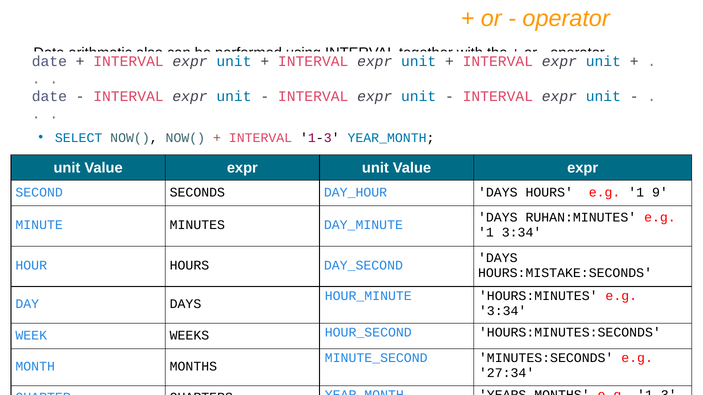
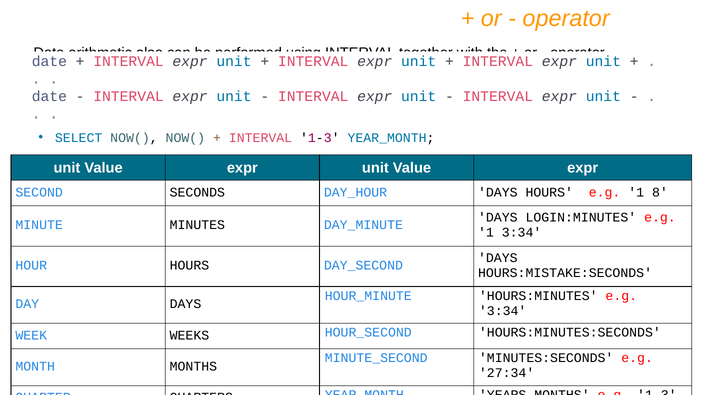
9: 9 -> 8 (660, 192)
RUHAN:MINUTES: RUHAN:MINUTES -> LOGIN:MINUTES (581, 218)
